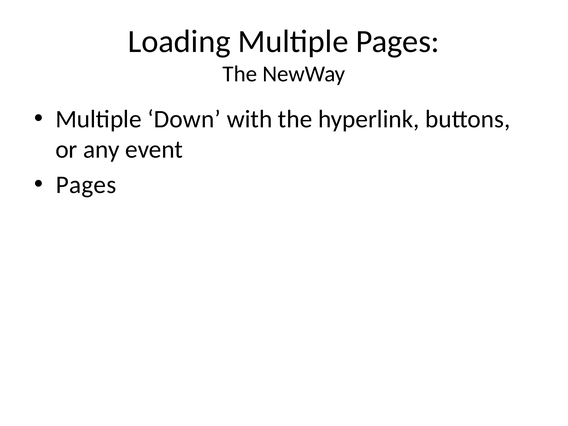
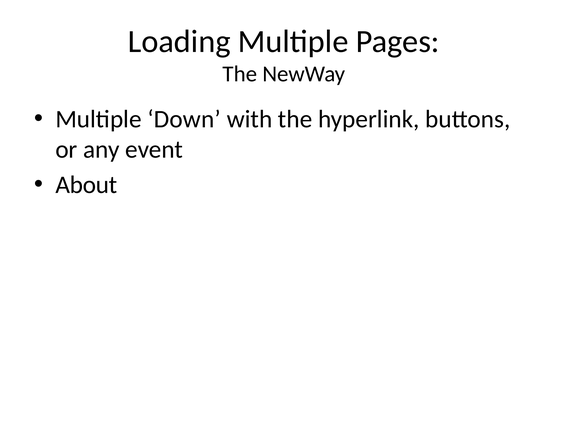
Pages: Pages -> About (86, 185)
